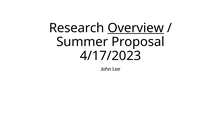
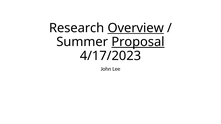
Proposal underline: none -> present (138, 42)
